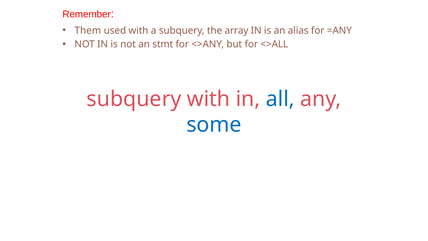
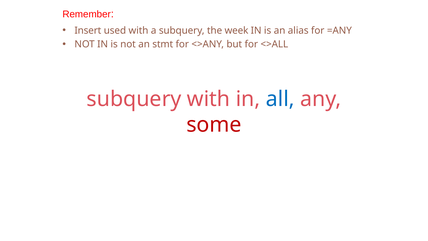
Them: Them -> Insert (88, 30)
array: array -> week (236, 30)
some colour: blue -> red (214, 125)
